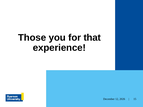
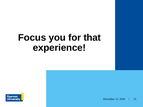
Those: Those -> Focus (32, 38)
